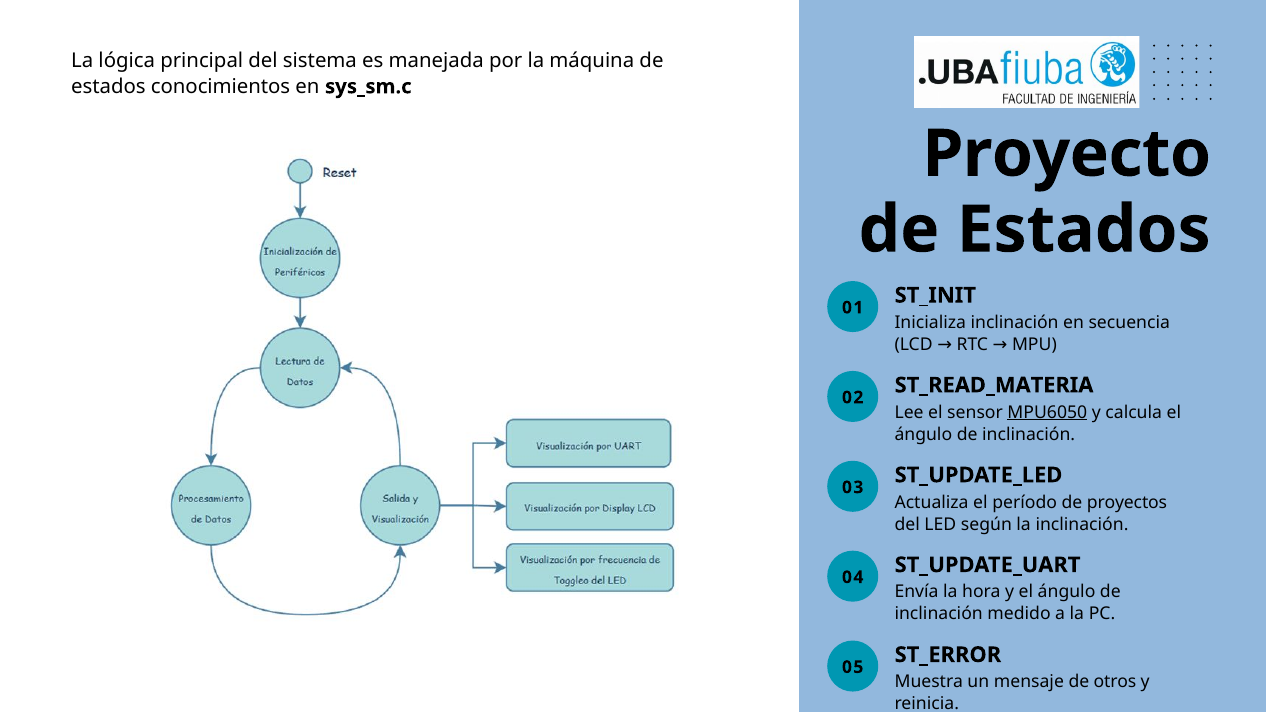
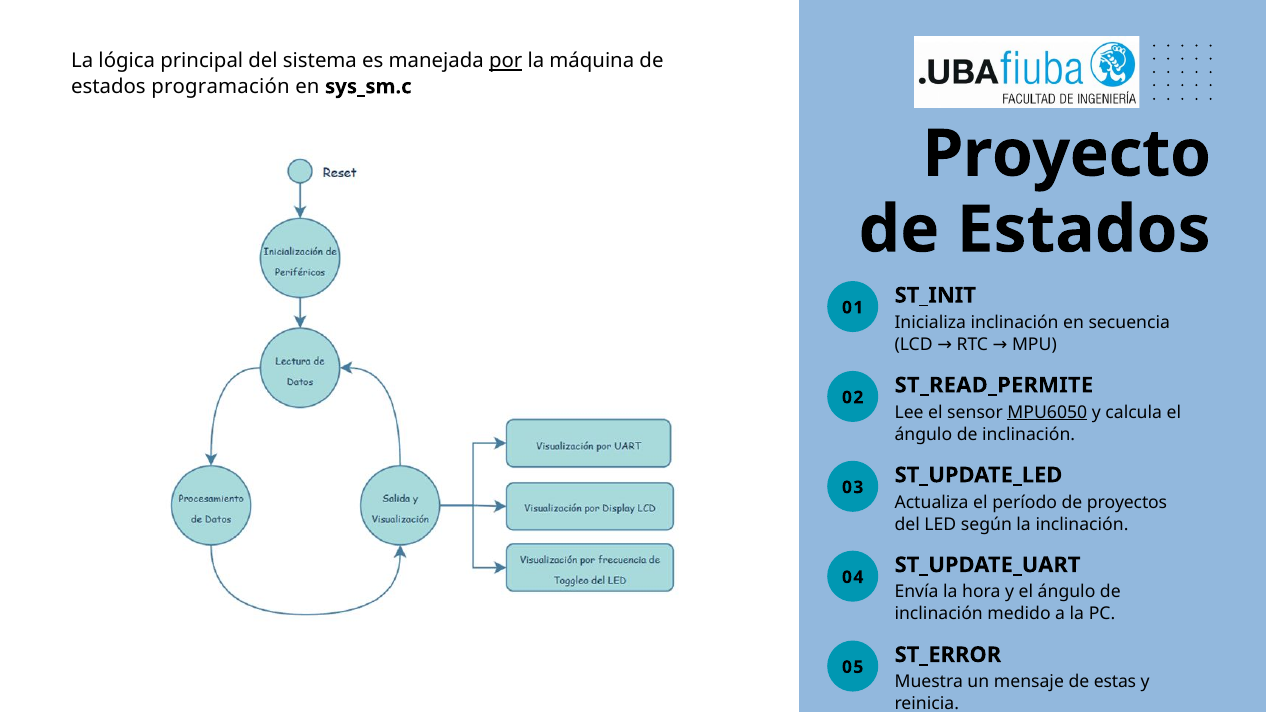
por underline: none -> present (506, 61)
conocimientos: conocimientos -> programación (220, 87)
ST_READ_MATERIA: ST_READ_MATERIA -> ST_READ_PERMITE (994, 385)
otros: otros -> estas (1115, 682)
